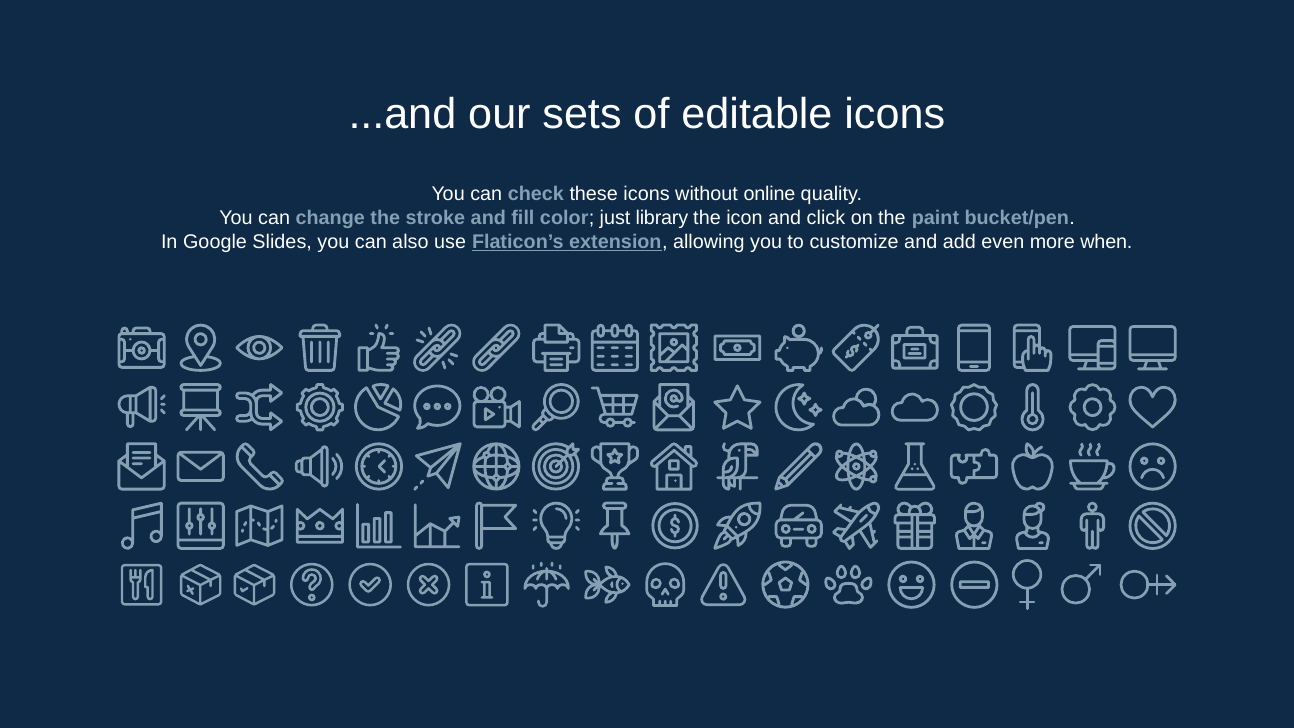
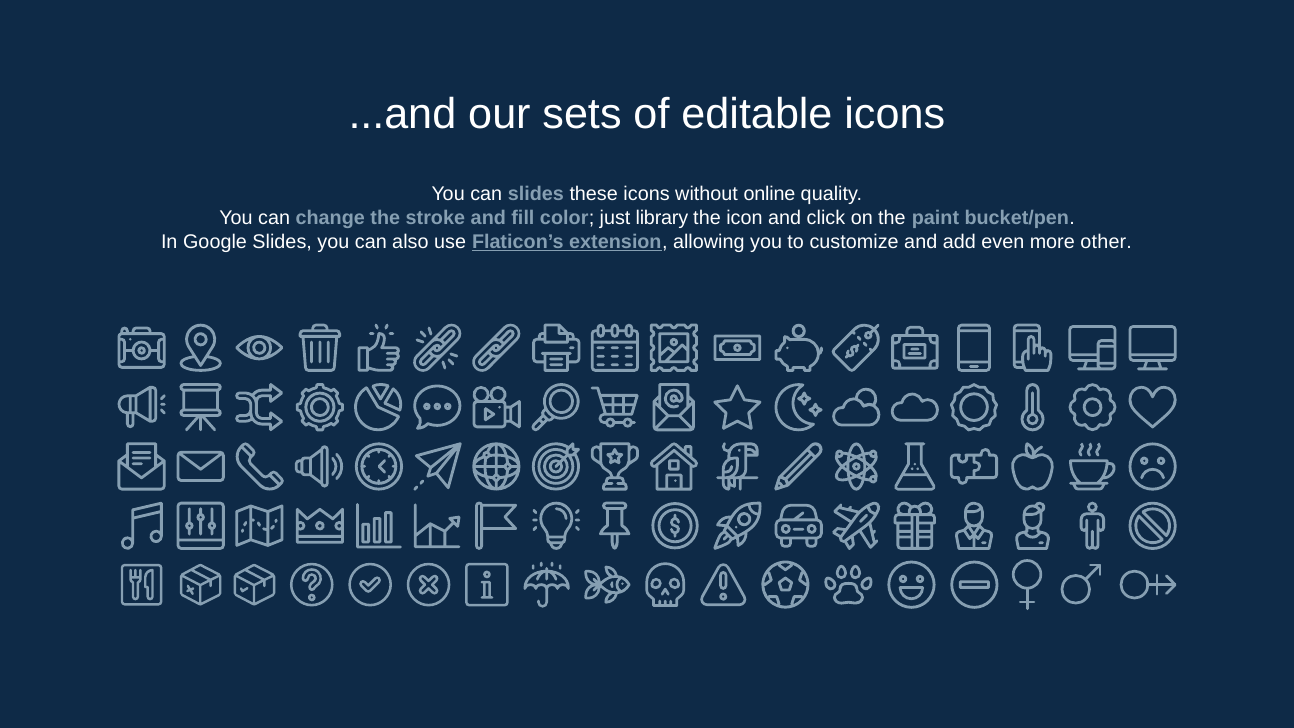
can check: check -> slides (536, 194)
when: when -> other (1106, 242)
